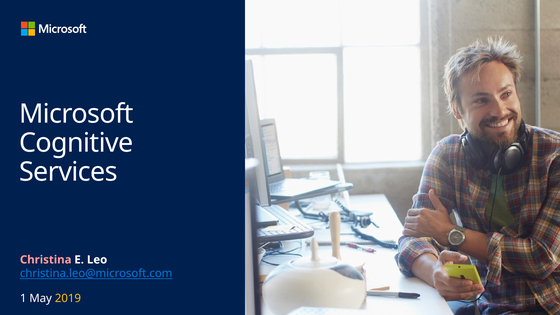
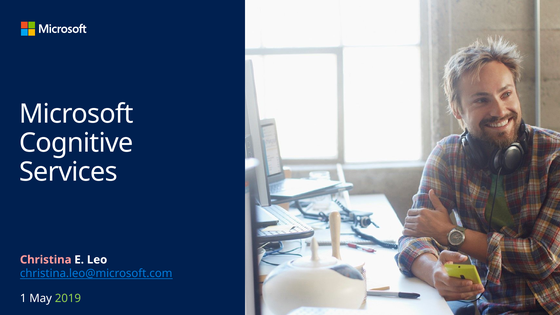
2019 colour: yellow -> light green (68, 298)
